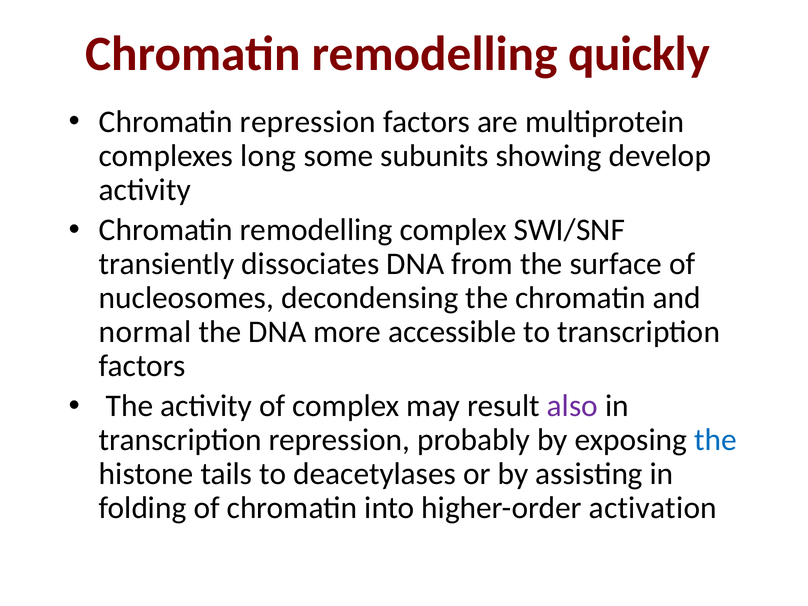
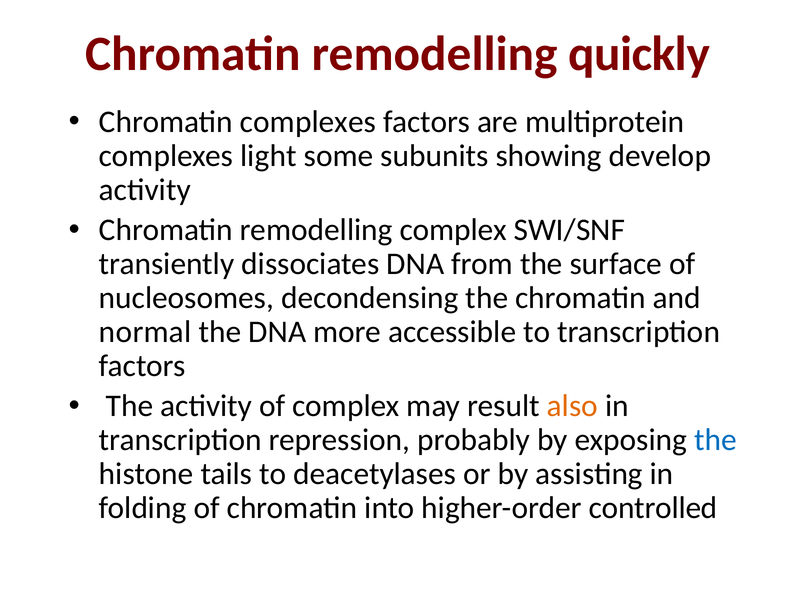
Chromatin repression: repression -> complexes (308, 122)
long: long -> light (268, 156)
also colour: purple -> orange (572, 406)
activation: activation -> controlled (653, 508)
